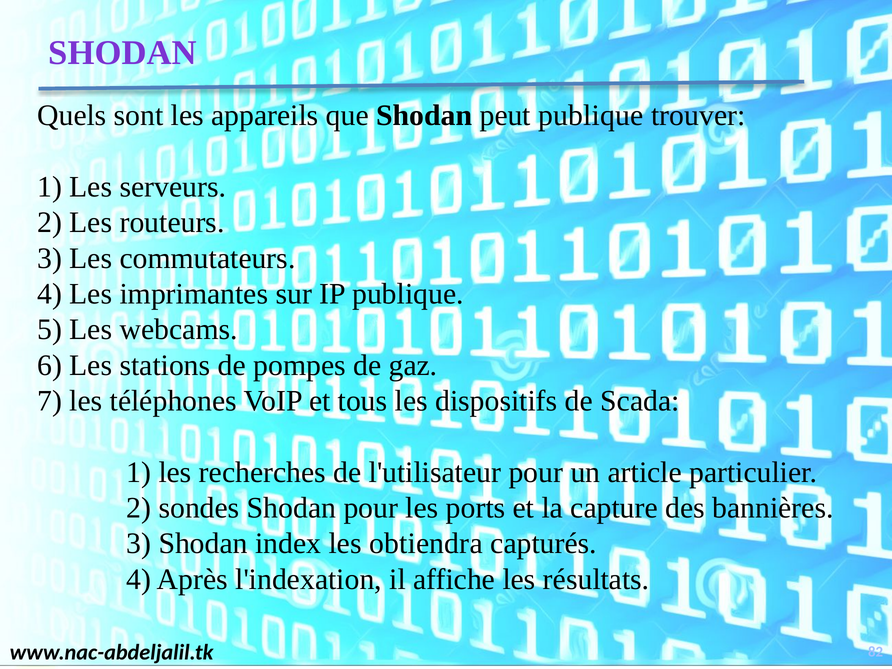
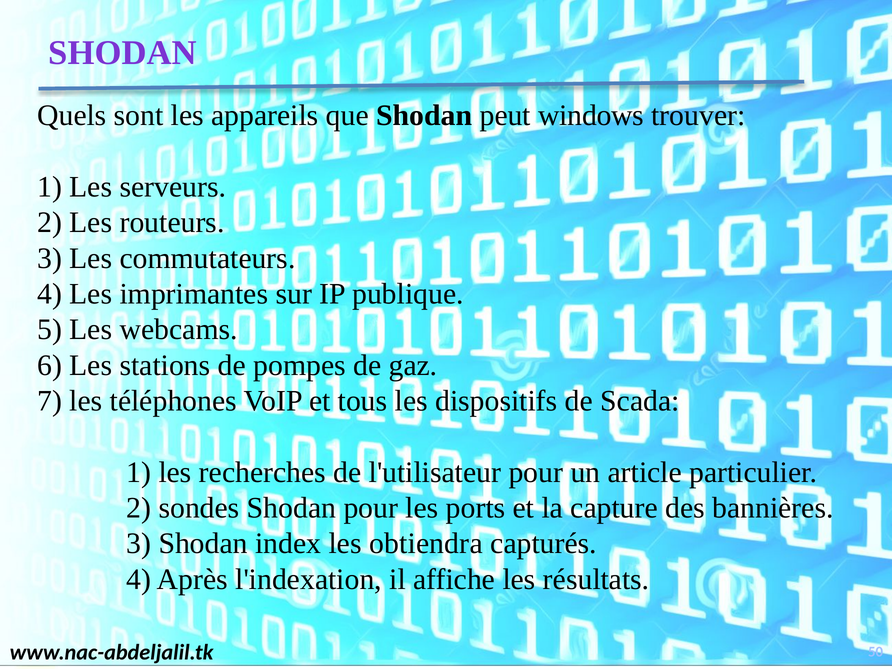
peut publique: publique -> windows (591, 115)
82: 82 -> 50 (876, 652)
